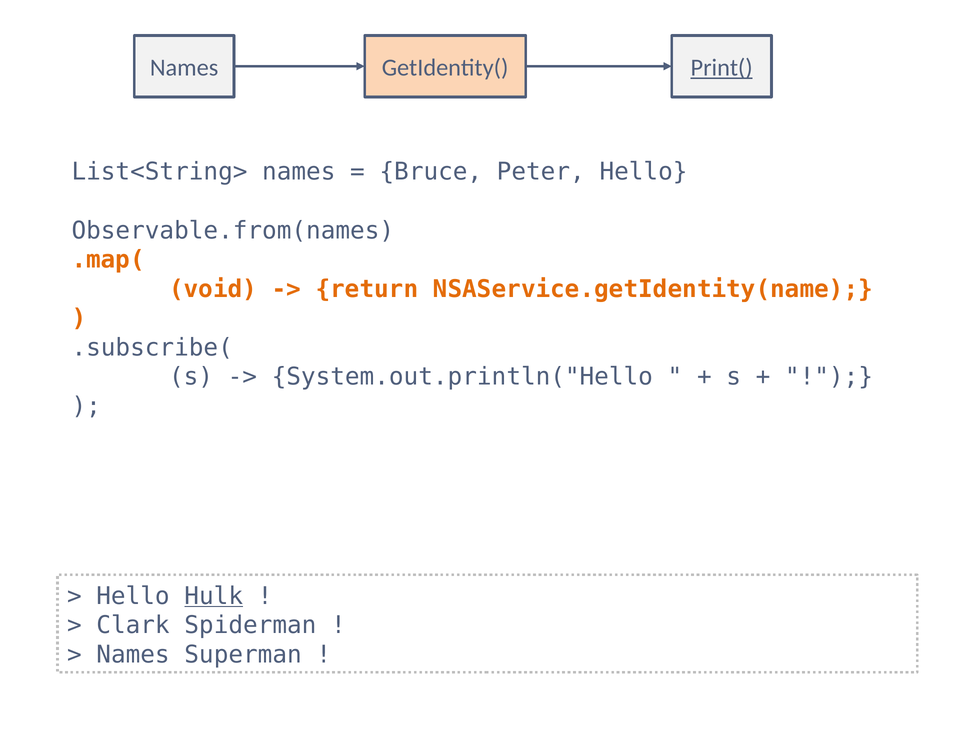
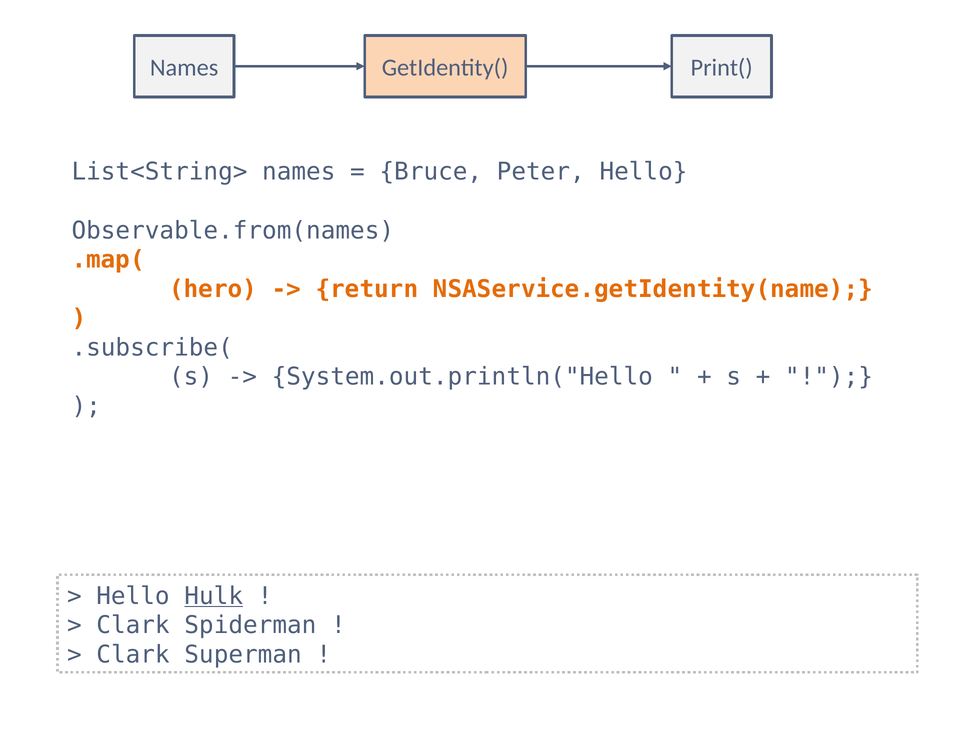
Print( underline: present -> none (722, 68)
void: void -> hero (213, 289)
Names: Names -> Clark (133, 654)
